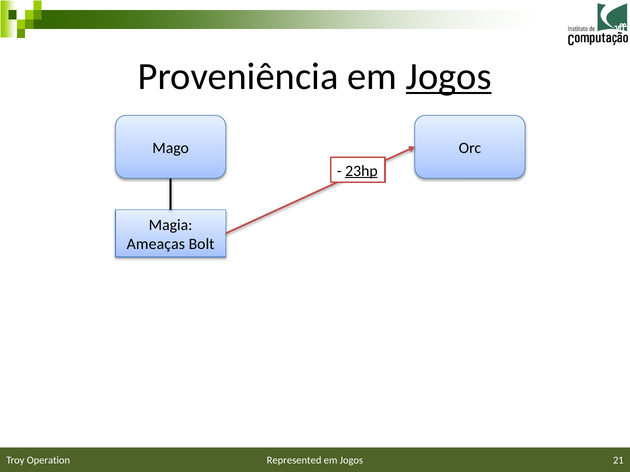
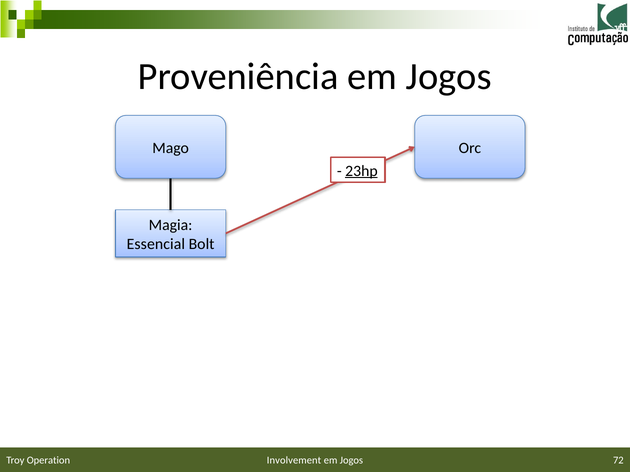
Jogos underline: present -> none (449, 77)
Ameaças: Ameaças -> Essencial (156, 244)
Represented: Represented -> Involvement (294, 461)
21: 21 -> 72 (618, 461)
